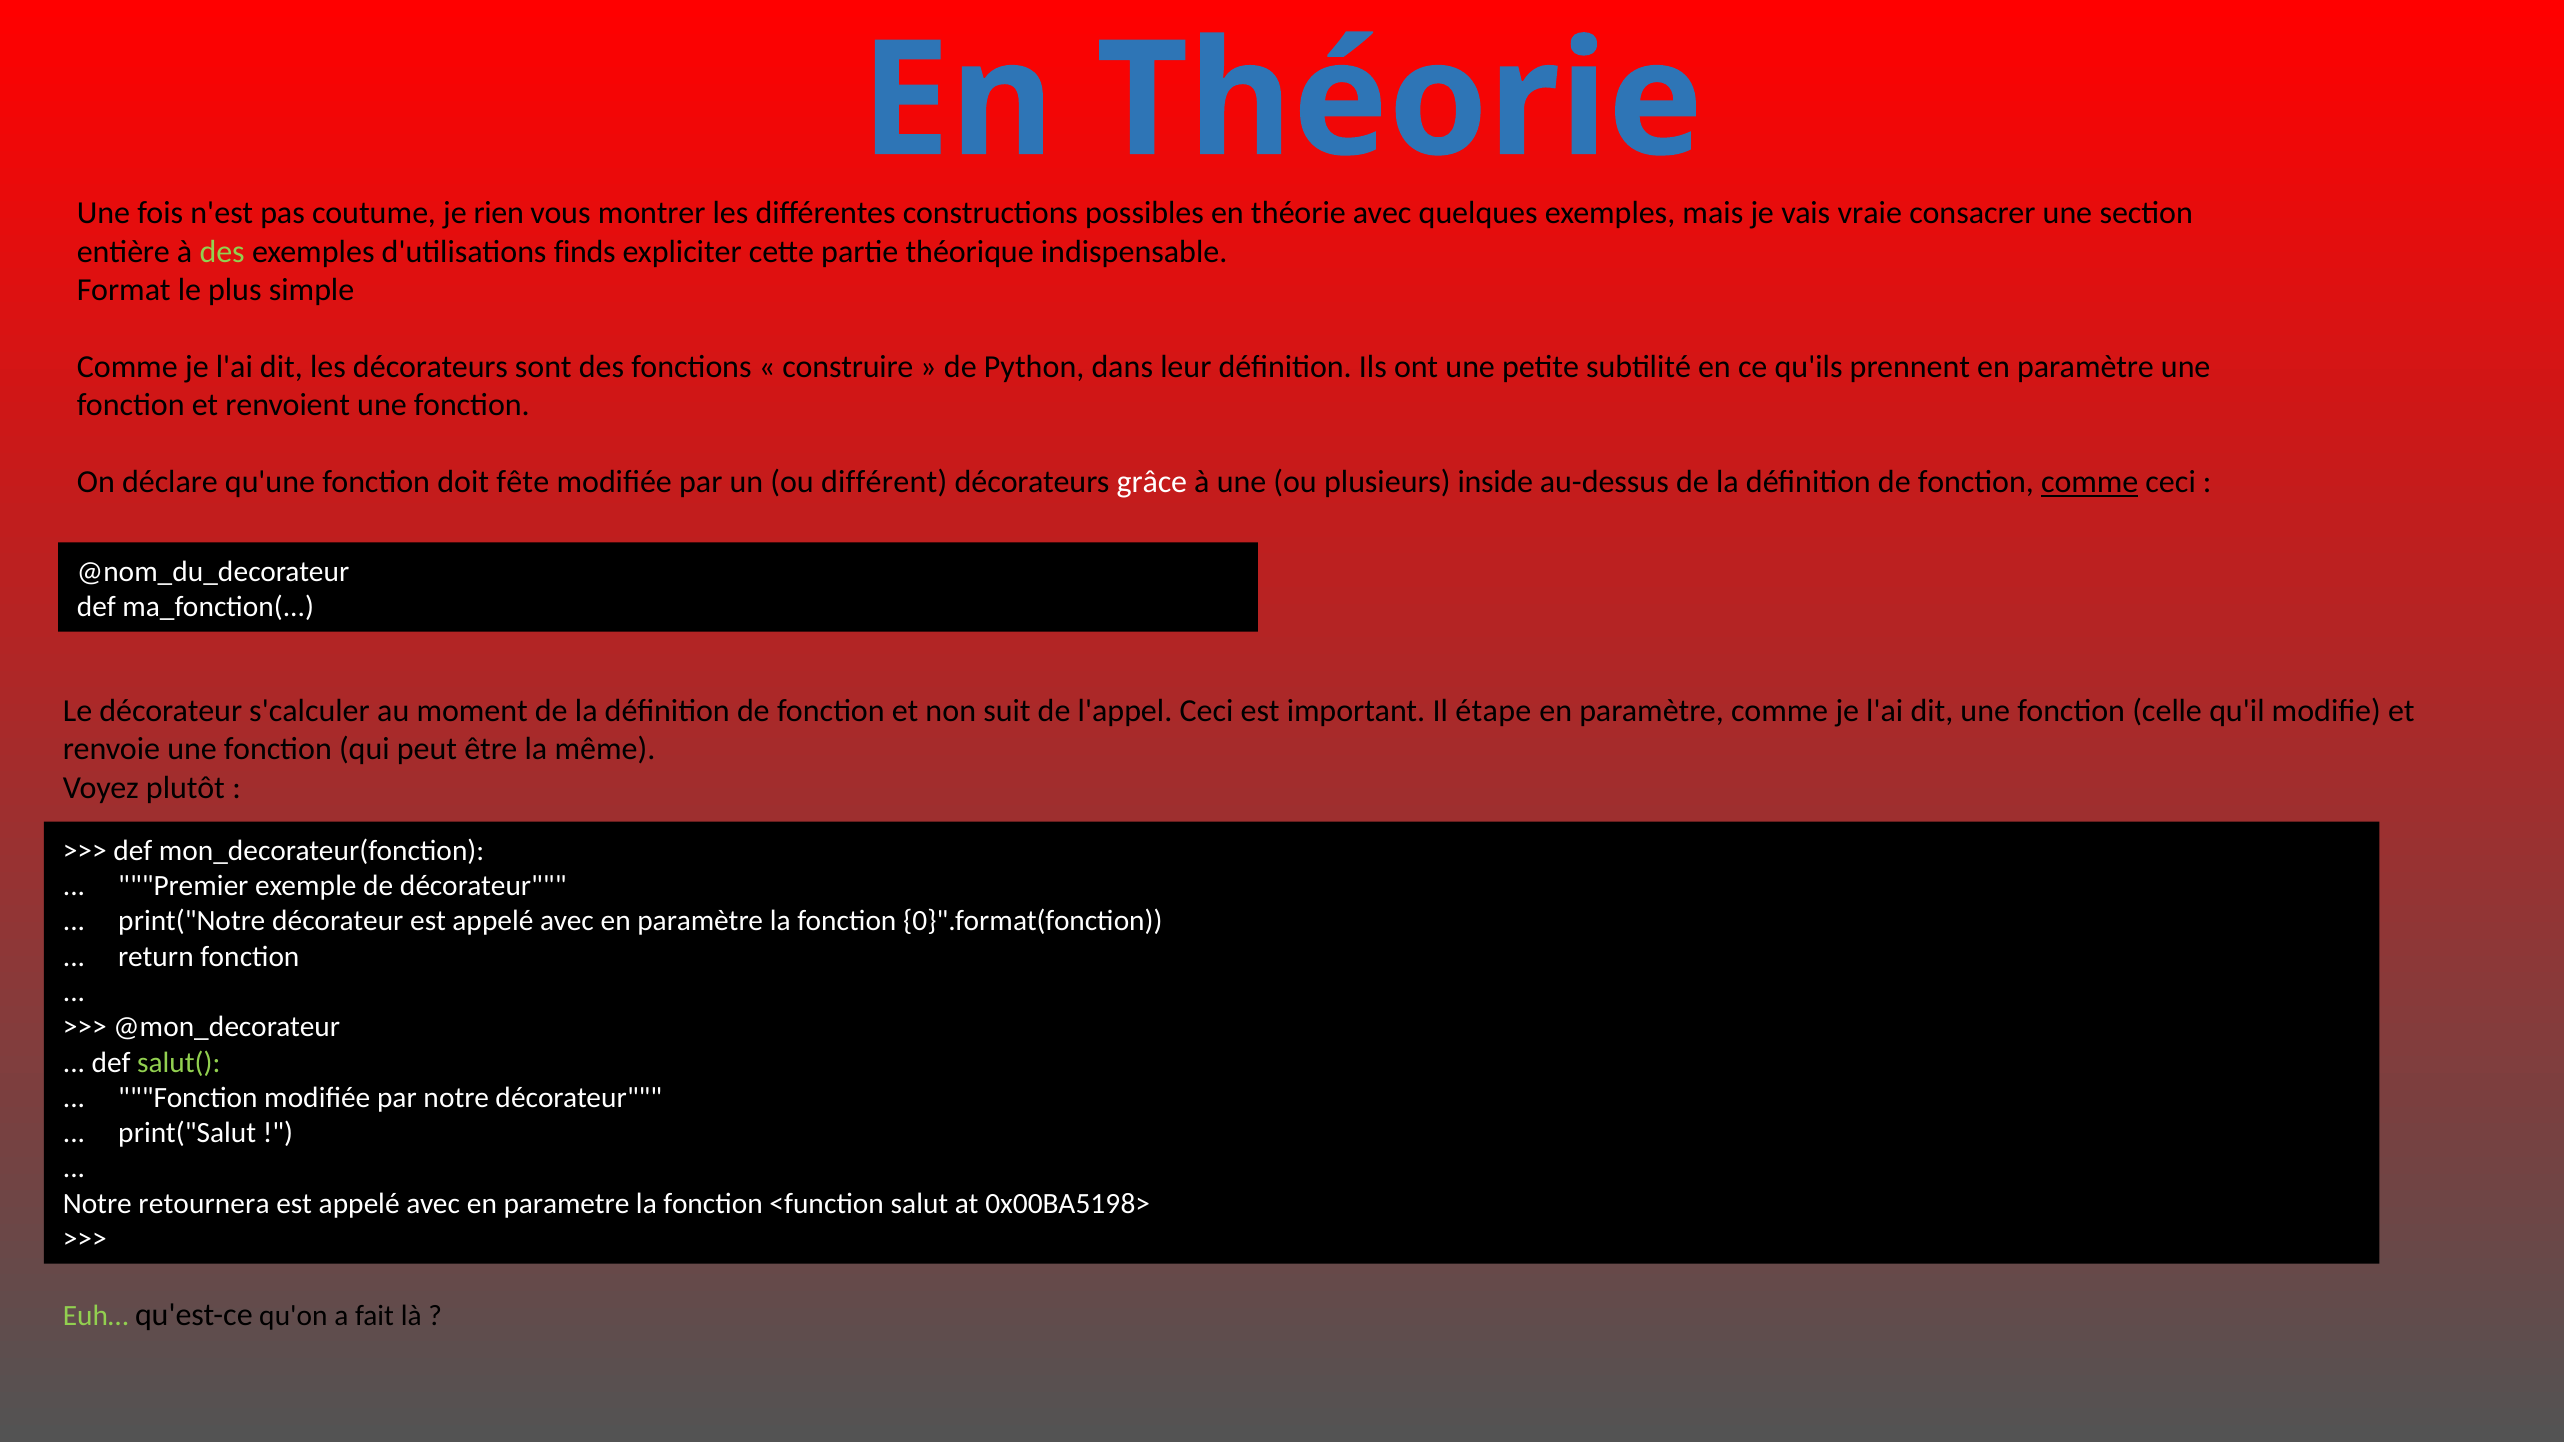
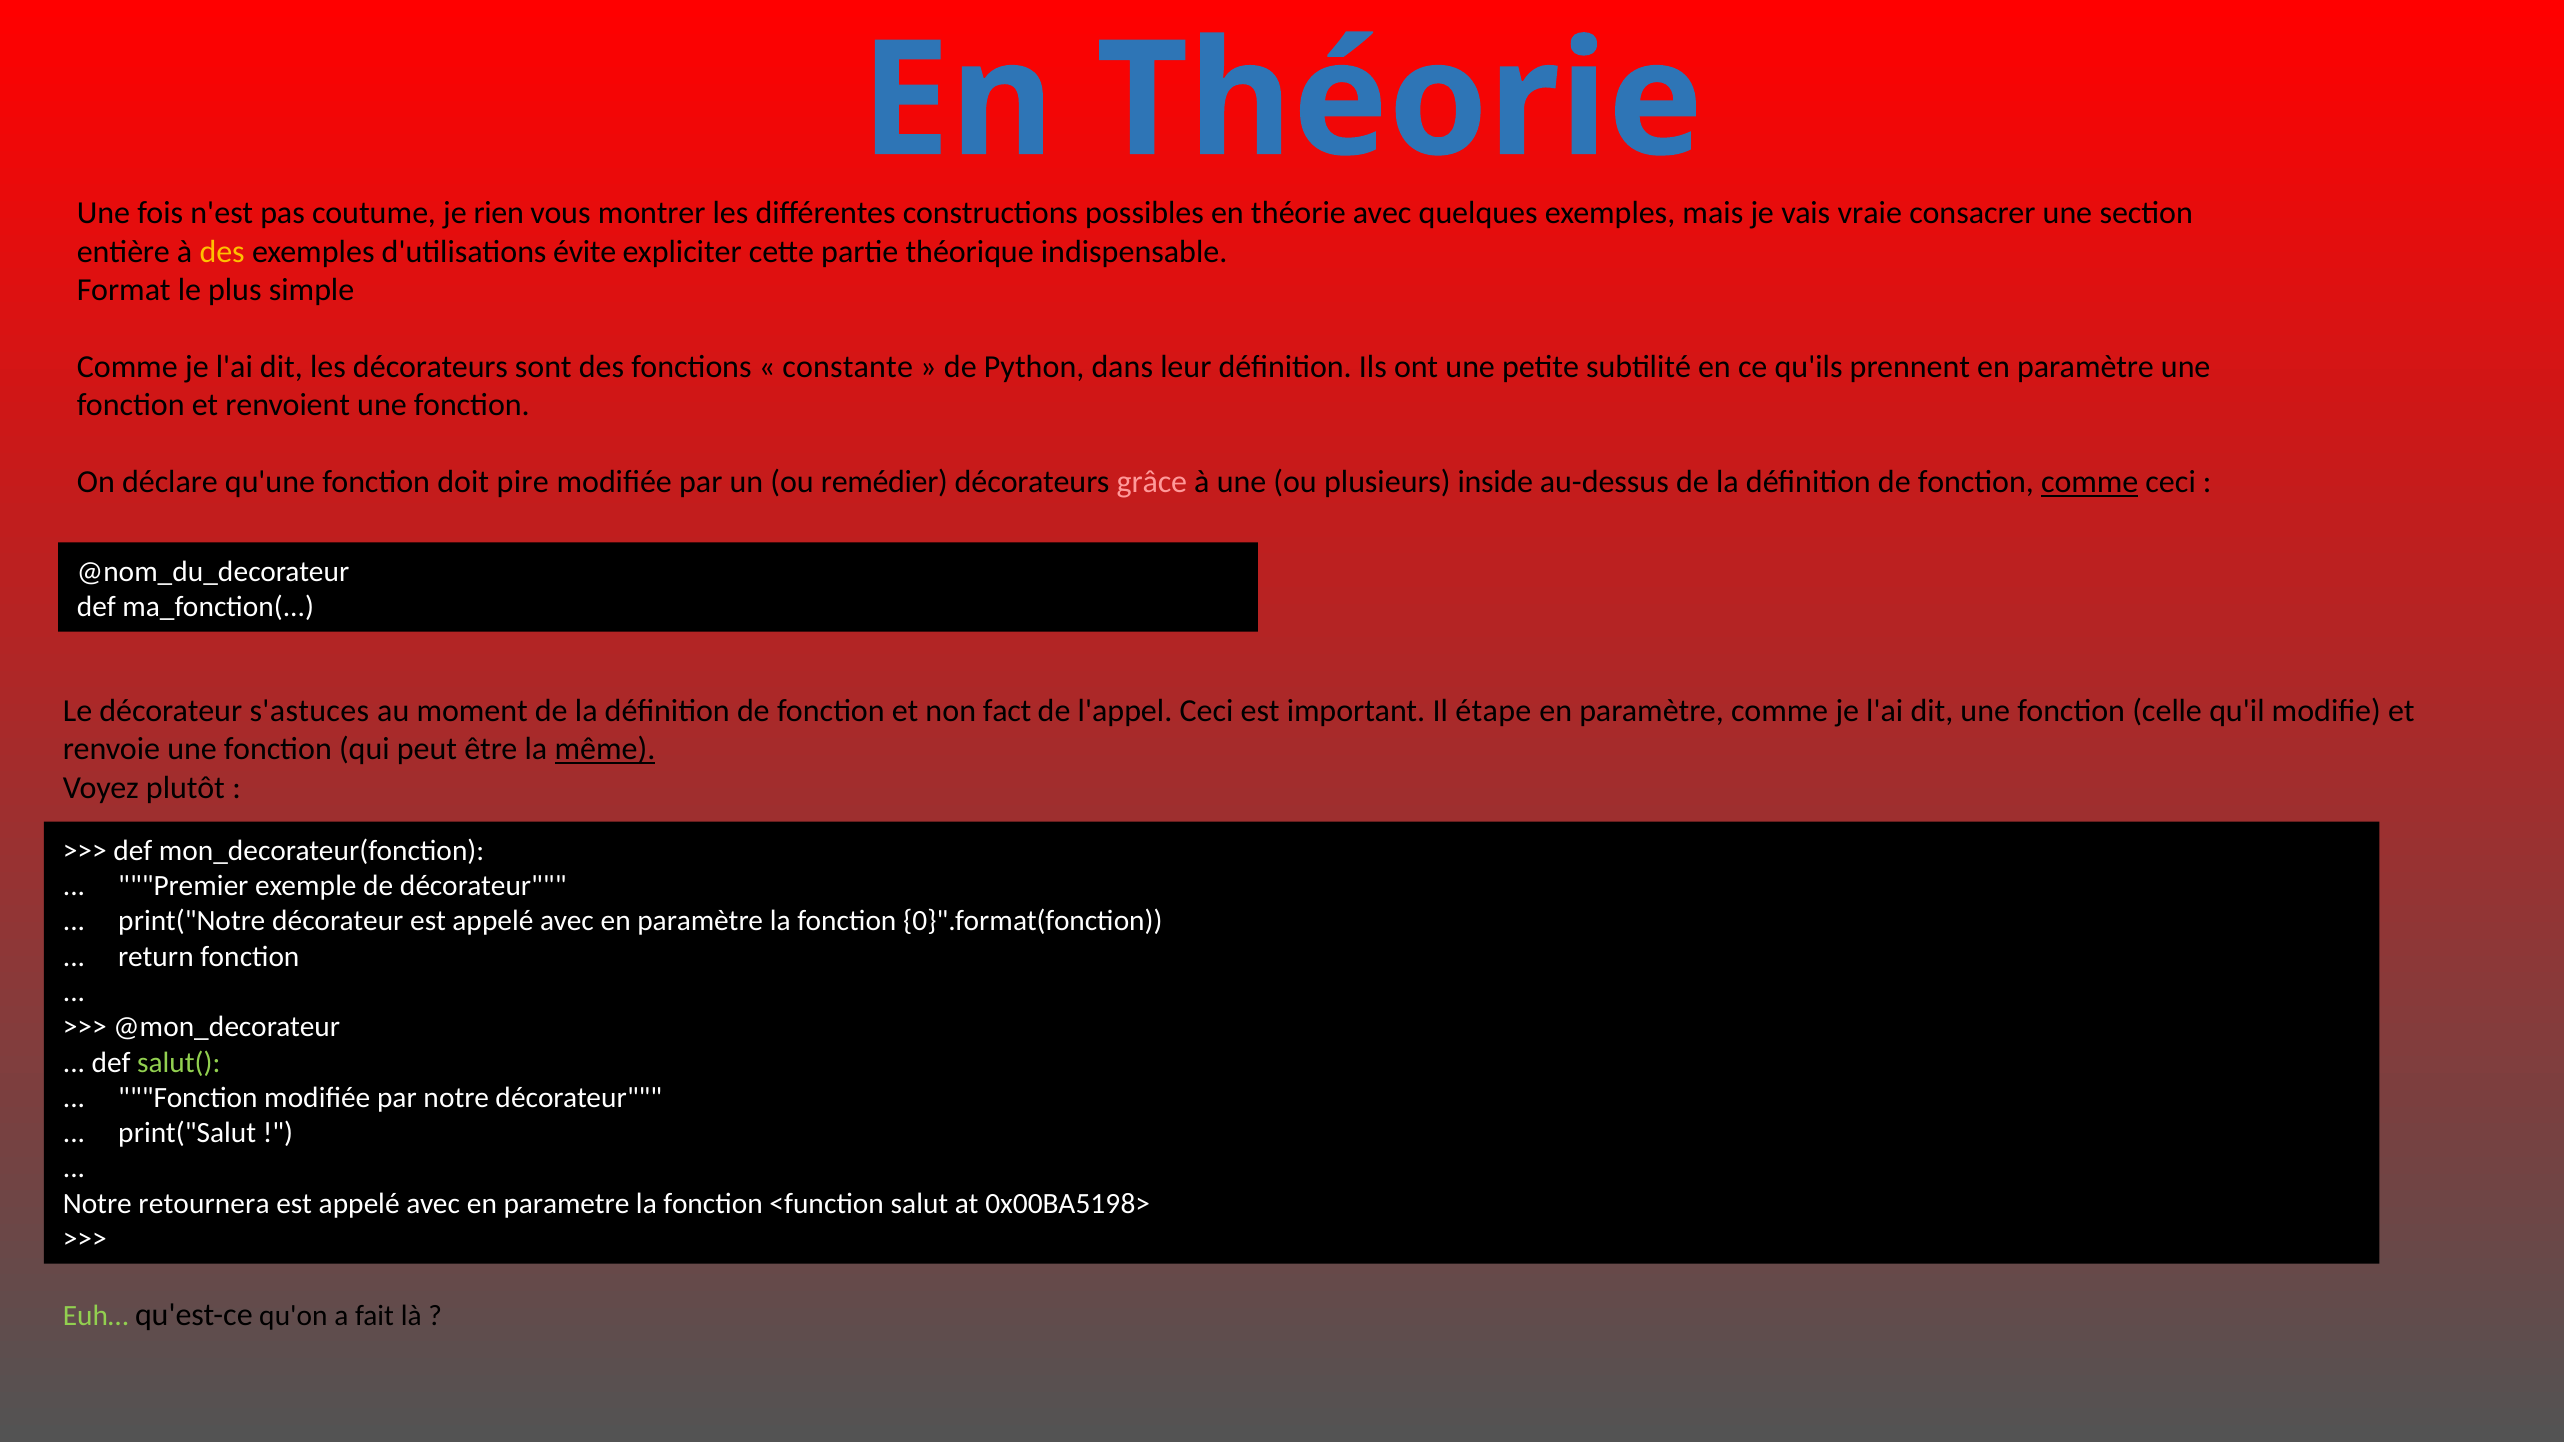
des colour: light green -> yellow (222, 252)
finds: finds -> évite (585, 252)
construire: construire -> constante (848, 367)
fête: fête -> pire (523, 482)
différent: différent -> remédier (884, 482)
grâce colour: white -> pink (1152, 482)
s'calculer: s'calculer -> s'astuces (309, 711)
suit: suit -> fact (1007, 711)
même underline: none -> present (605, 749)
